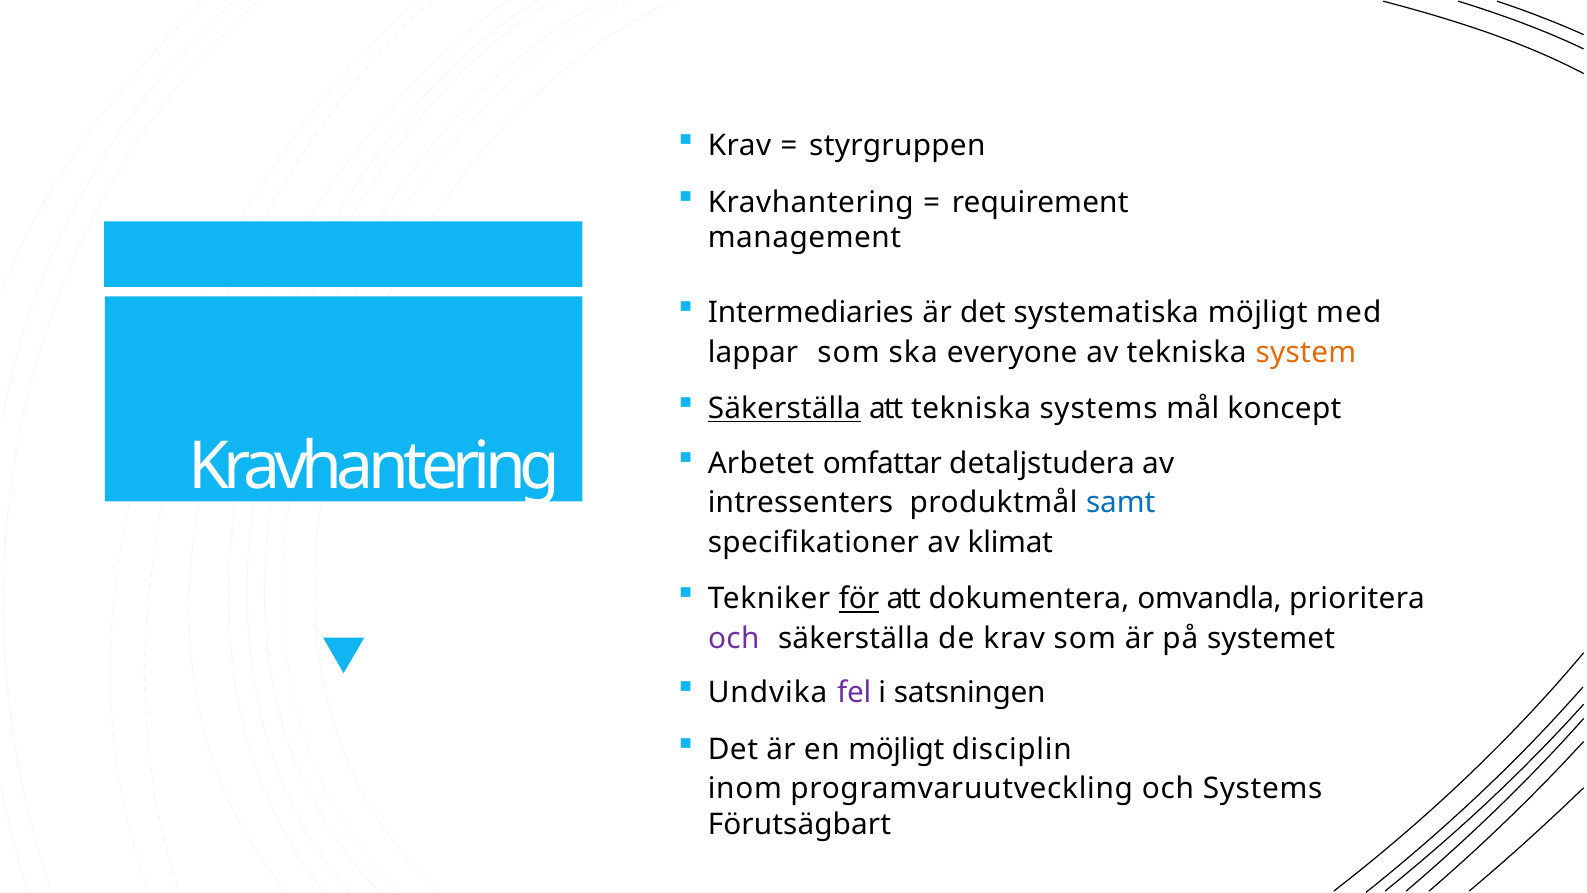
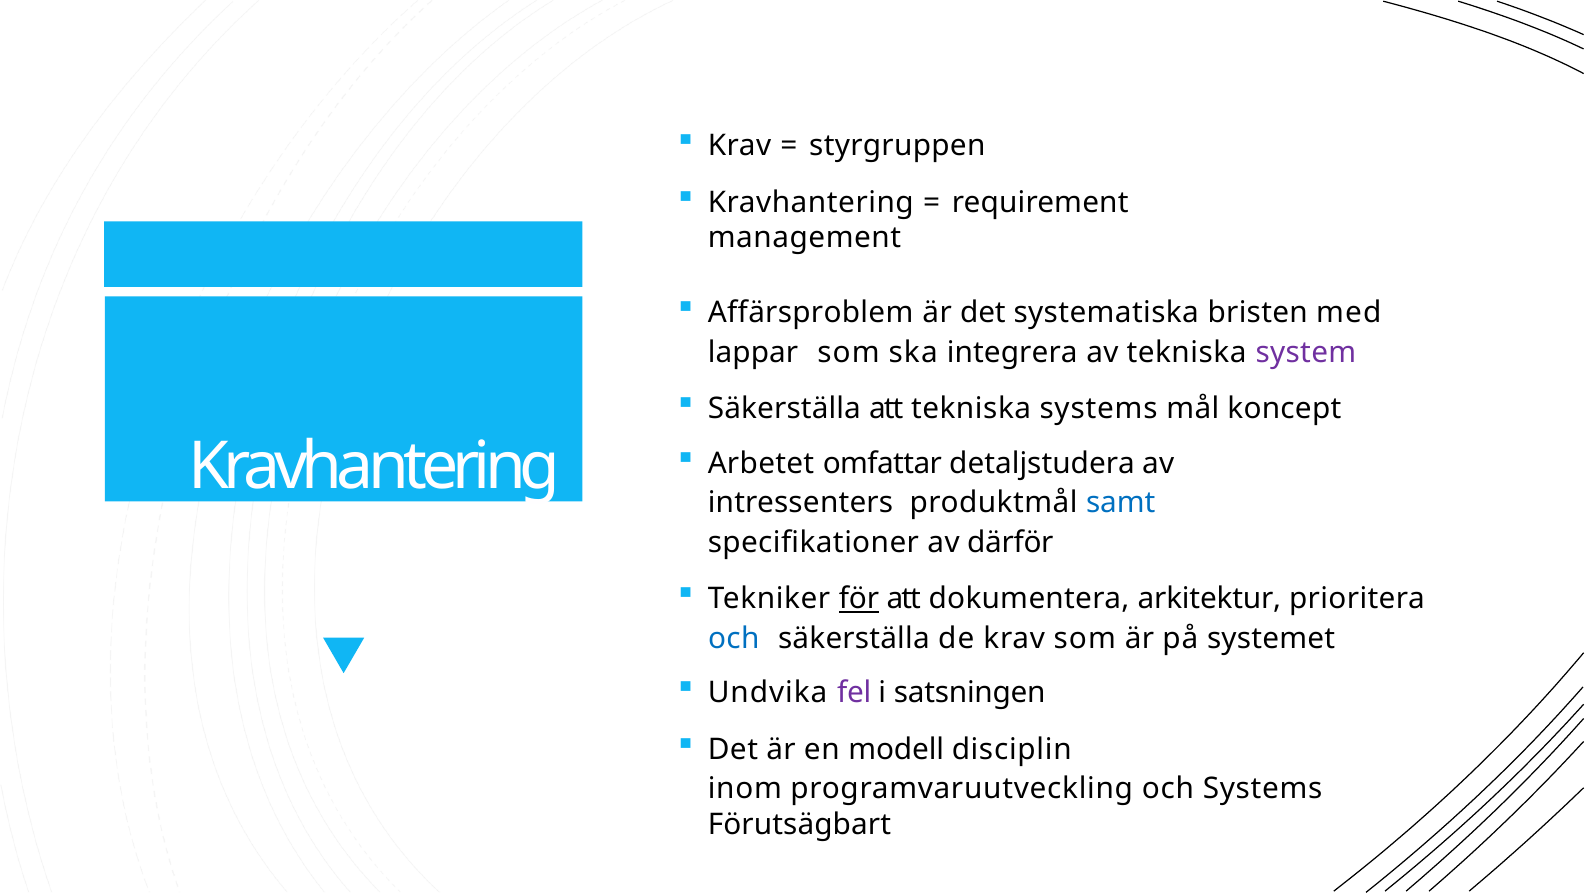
Intermediaries: Intermediaries -> Affärsproblem (811, 313)
systematiska möjligt: möjligt -> bristen (1258, 313)
everyone: everyone -> integrera (1012, 353)
system colour: orange -> purple (1306, 353)
Säkerställa underline: present -> none (784, 409)
klimat: klimat -> därför (1010, 542)
omvandla: omvandla -> arkitektur (1209, 599)
och colour: purple -> blue (734, 638)
en möjligt: möjligt -> modell (896, 749)
